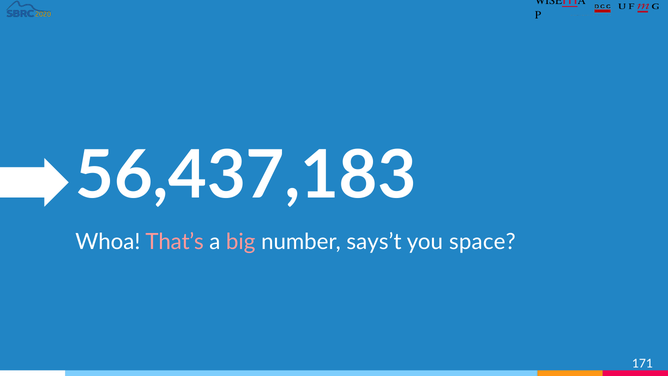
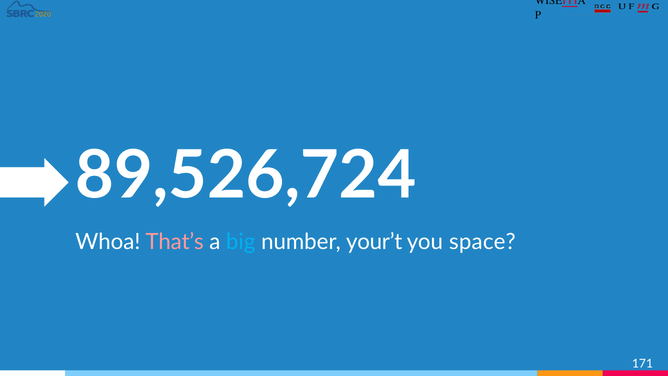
56,437,183: 56,437,183 -> 89,526,724 (246, 176)
big colour: pink -> light blue (241, 242)
says’t: says’t -> your’t (374, 242)
